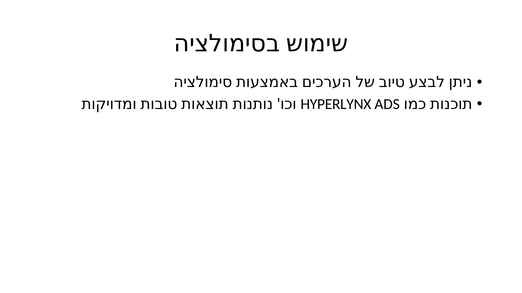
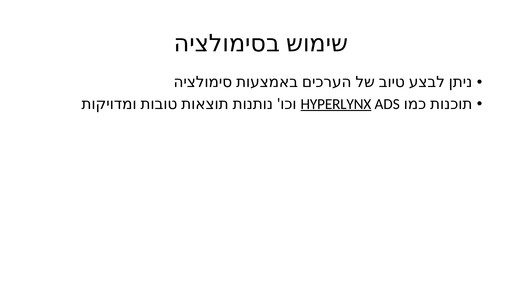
HYPERLYNX underline: none -> present (336, 104)
